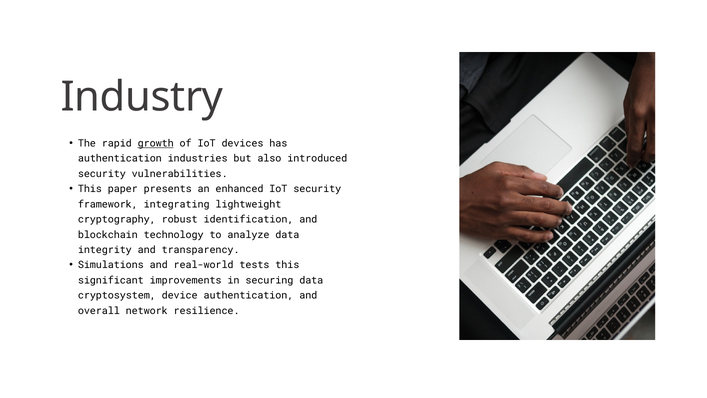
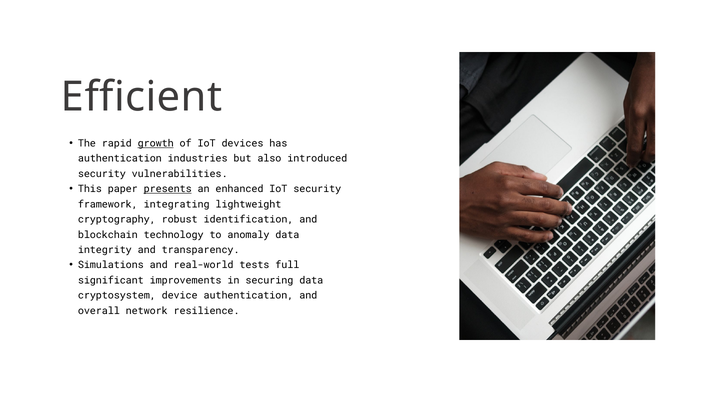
Industry: Industry -> Efficient (142, 97)
presents underline: none -> present (168, 189)
analyze: analyze -> anomaly (248, 235)
tests this: this -> full (287, 265)
